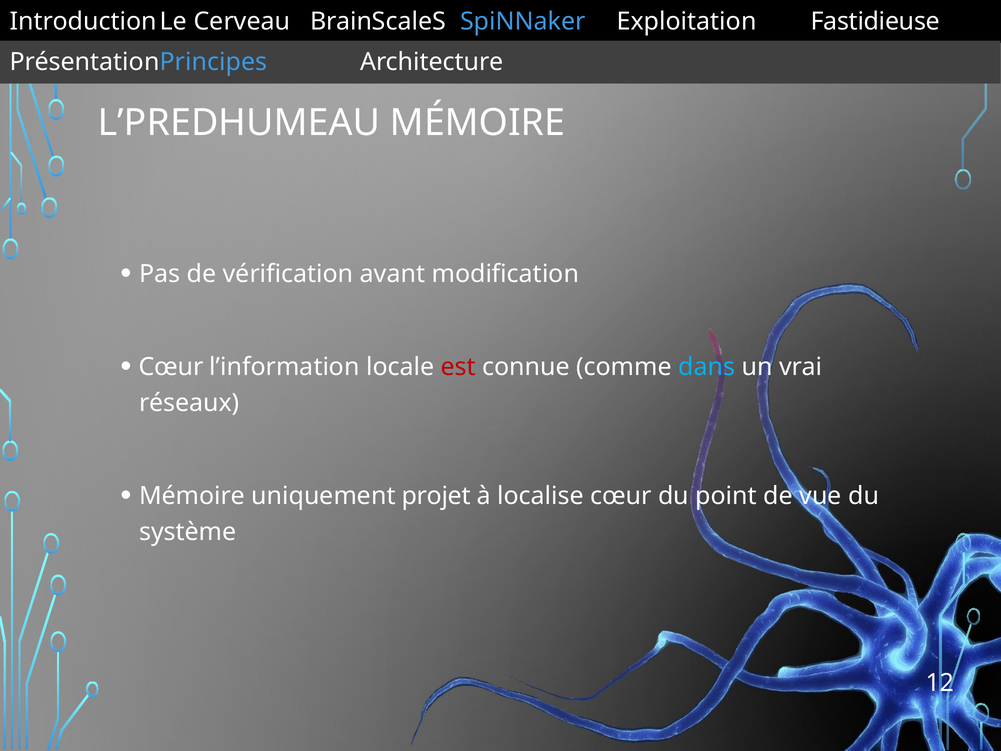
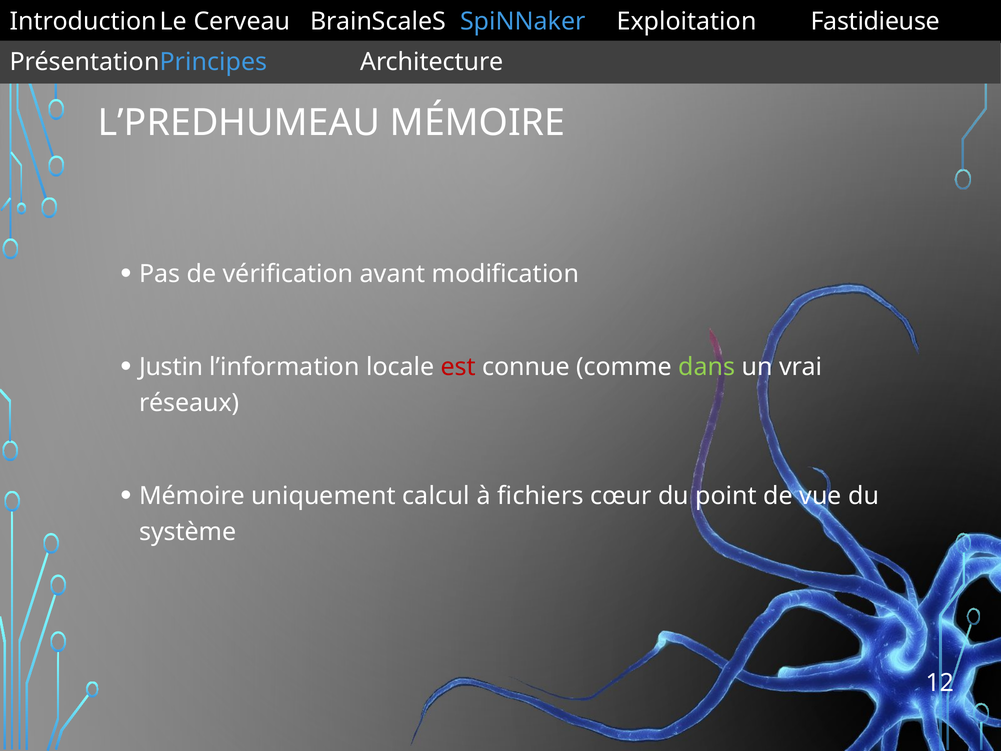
Cœur: Cœur -> Justin (171, 367)
dans colour: light blue -> light green (707, 367)
projet: projet -> calcul (436, 496)
localise: localise -> fichiers (540, 496)
